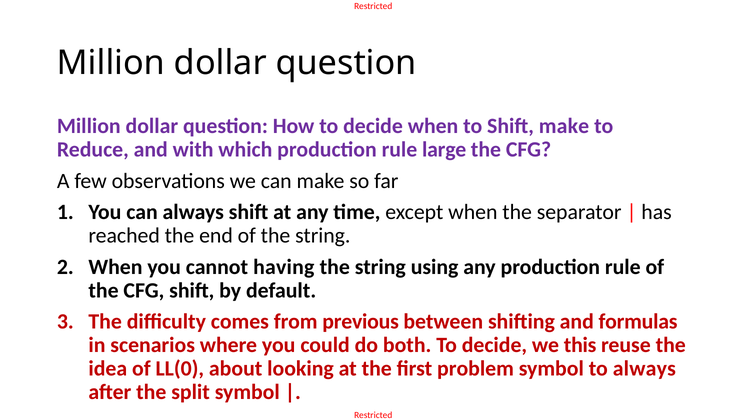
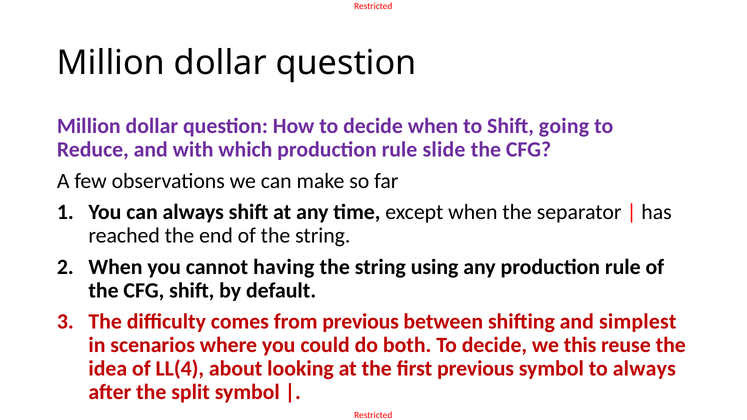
Shift make: make -> going (564, 126)
large: large -> slide (444, 150)
formulas: formulas -> simplest (638, 322)
LL(0: LL(0 -> LL(4 (180, 369)
first problem: problem -> previous (476, 369)
